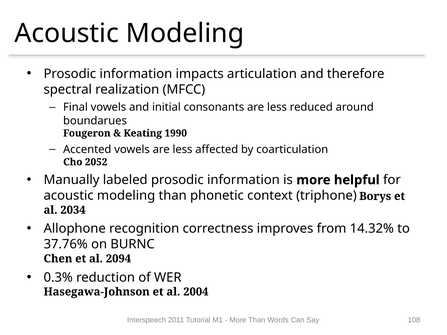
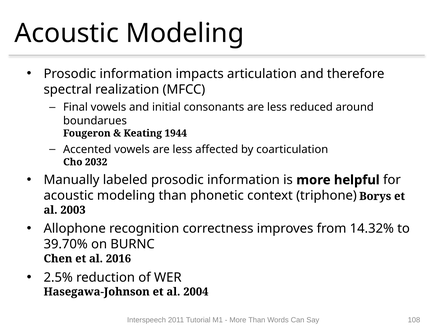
1990: 1990 -> 1944 (176, 133)
2052: 2052 -> 2032 (96, 162)
2034: 2034 -> 2003 (73, 210)
37.76%: 37.76% -> 39.70% (66, 244)
2094: 2094 -> 2016 (118, 259)
0.3%: 0.3% -> 2.5% (58, 278)
